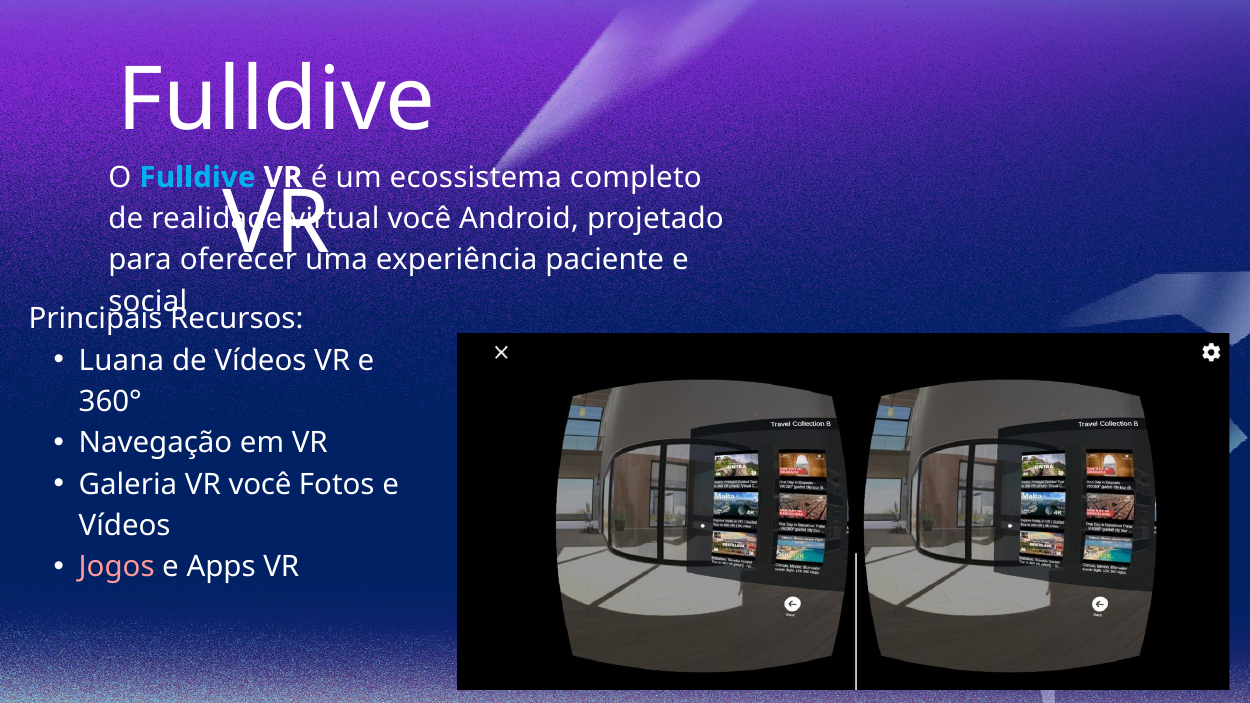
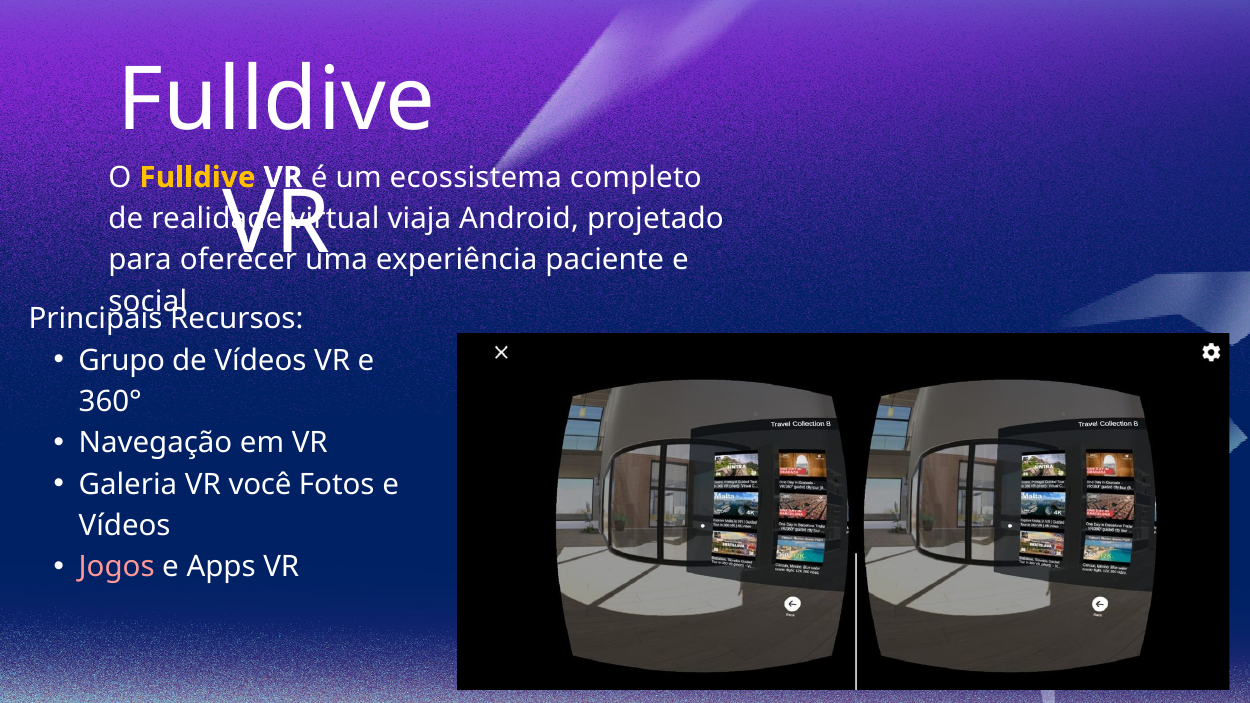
Fulldive colour: light blue -> yellow (197, 177)
você: você -> viaja (419, 219)
Luana: Luana -> Grupo (122, 361)
